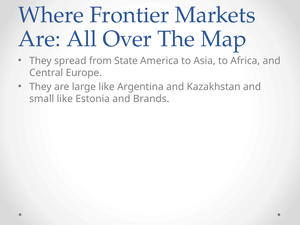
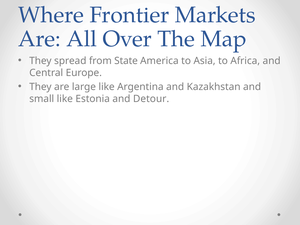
Brands: Brands -> Detour (151, 99)
